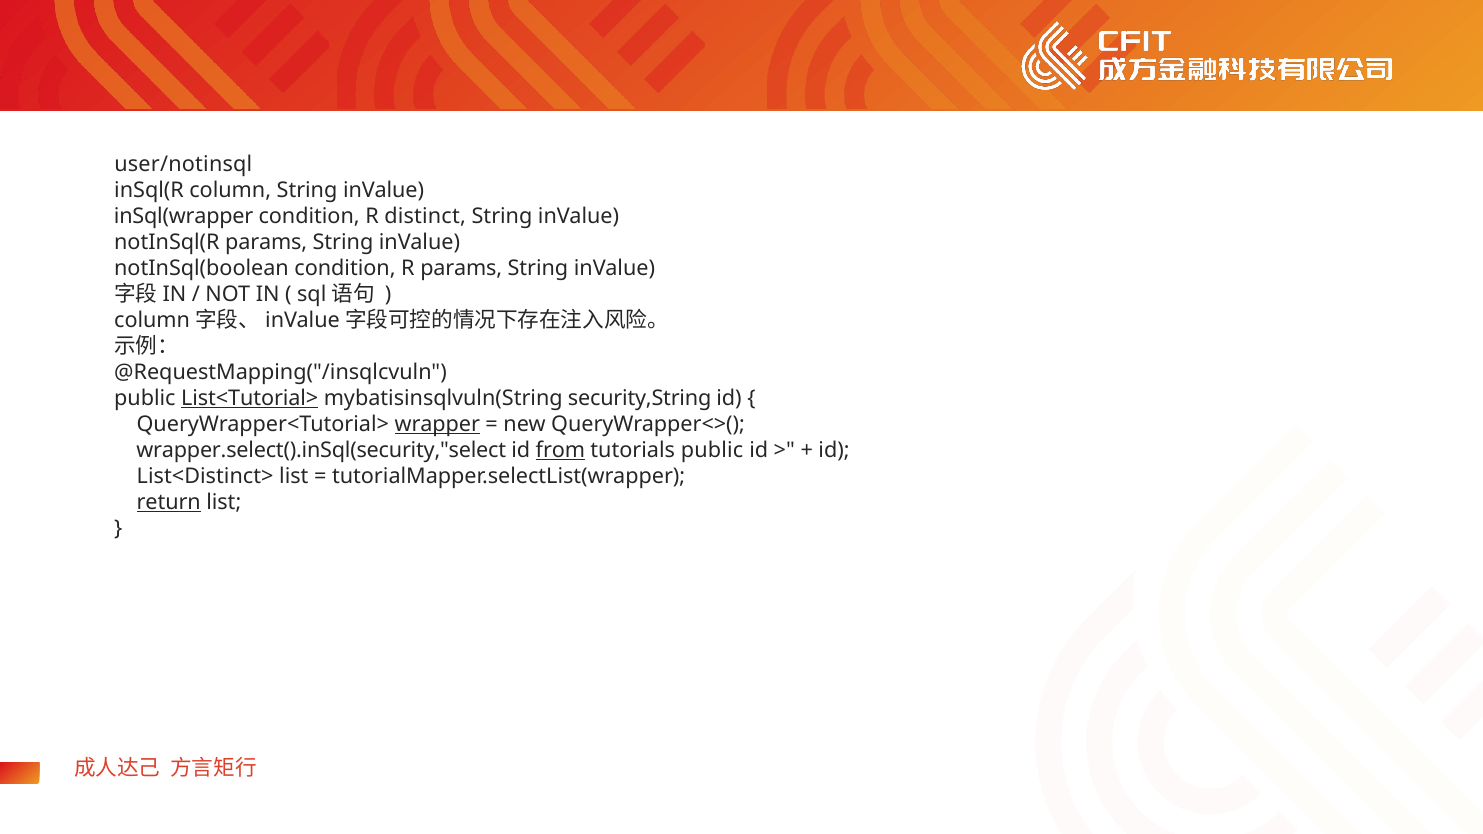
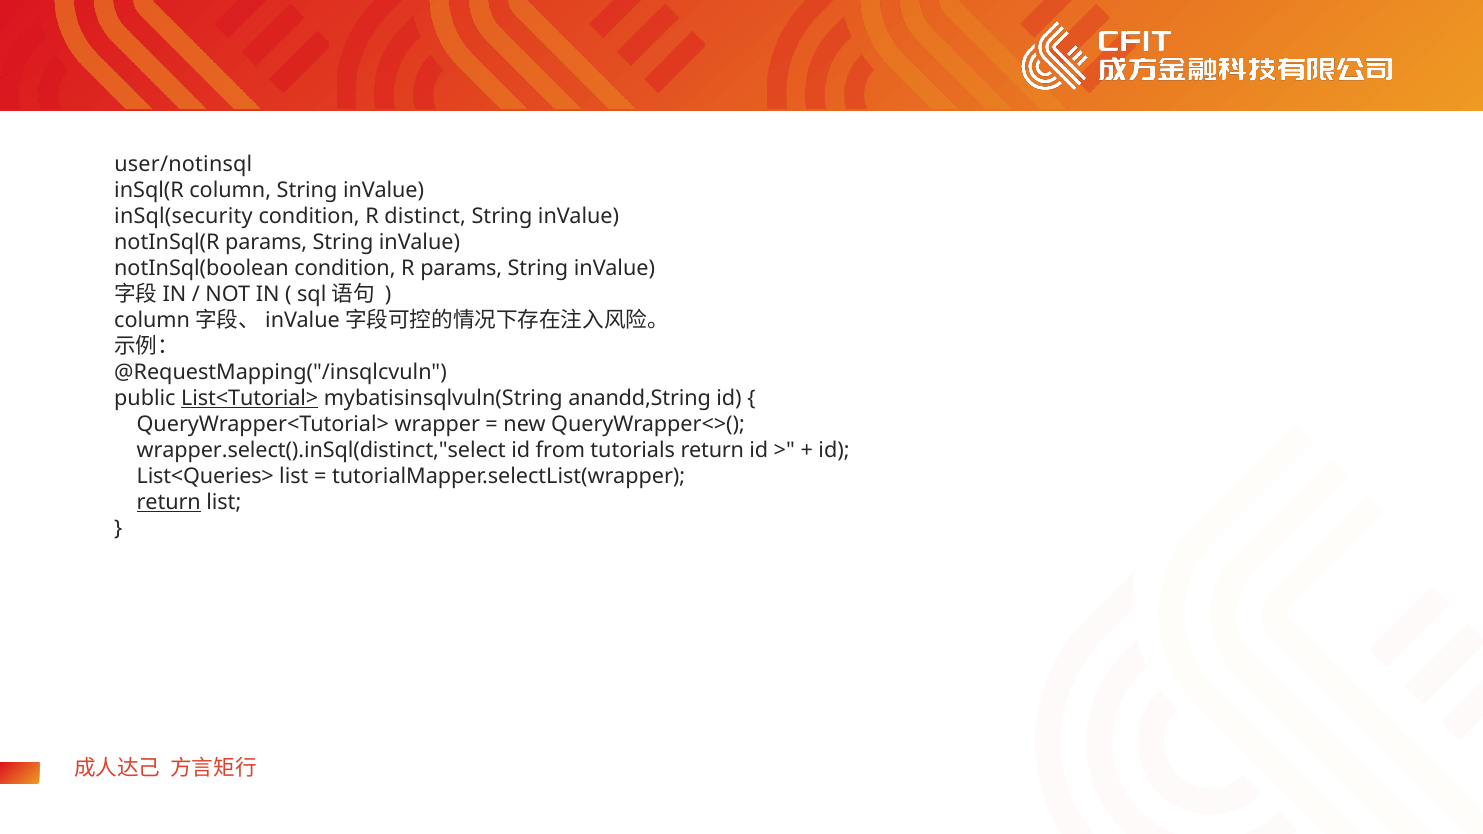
inSql(wrapper: inSql(wrapper -> inSql(security (183, 217)
security,String: security,String -> anandd,String (640, 398)
wrapper underline: present -> none (437, 424)
wrapper.select().inSql(security,"select: wrapper.select().inSql(security,"select -> wrapper.select().inSql(distinct,"select (321, 450)
from underline: present -> none (560, 450)
tutorials public: public -> return (712, 450)
List<Distinct>: List<Distinct> -> List<Queries> (205, 476)
